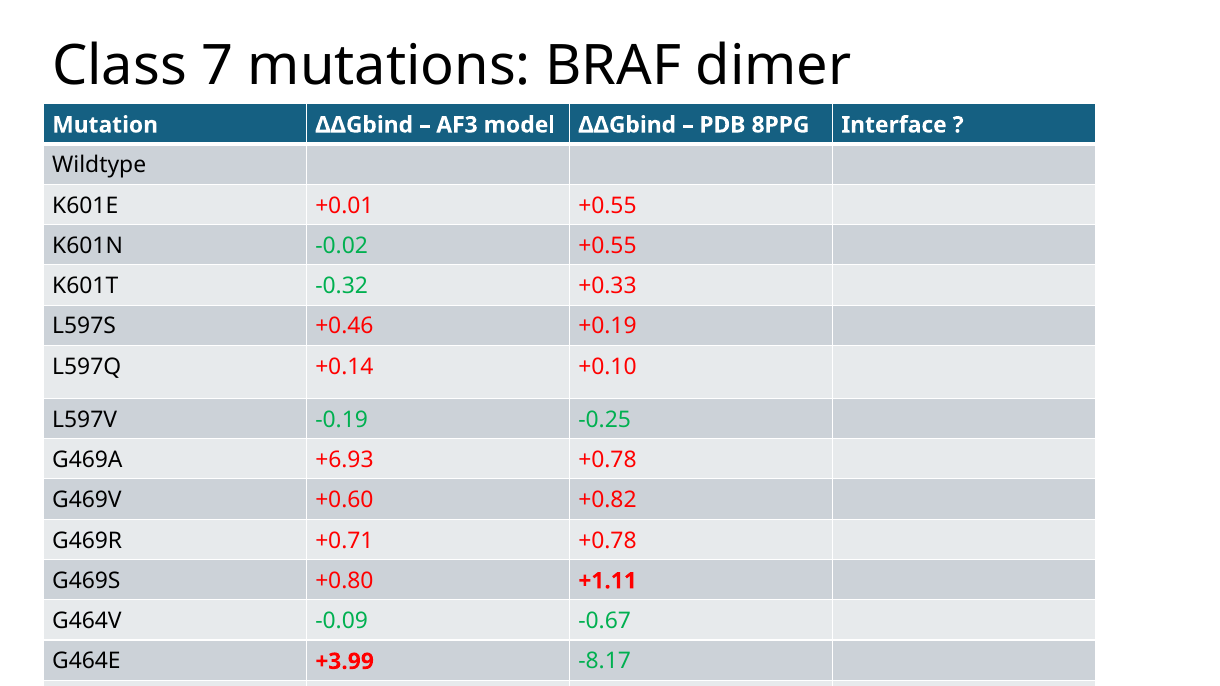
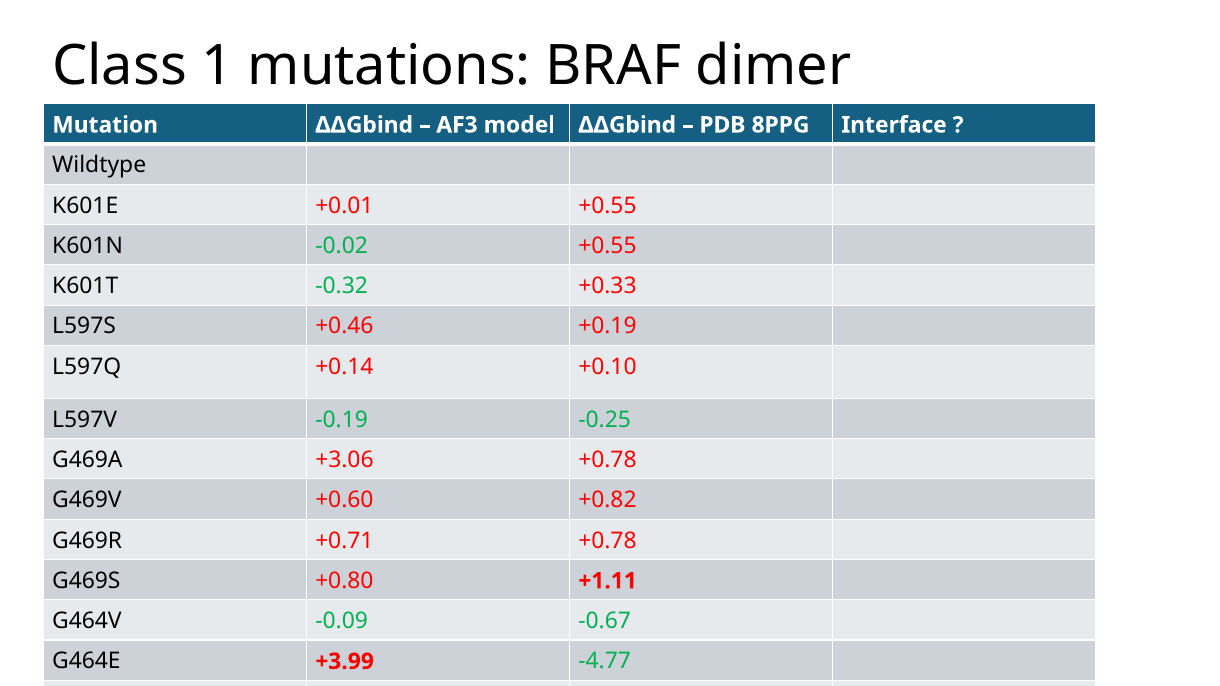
7: 7 -> 1 (217, 66)
+6.93: +6.93 -> +3.06 (344, 460)
-8.17: -8.17 -> -4.77 (605, 662)
